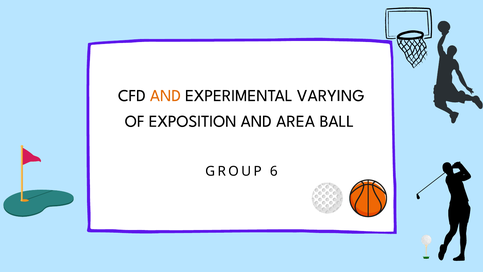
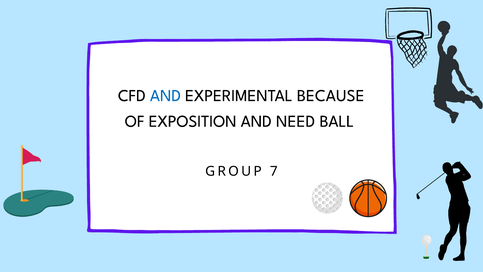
AND colour: orange -> blue (165, 95)
VARYING: VARYING -> BECAUSE (331, 95)
AREA: AREA -> NEED (296, 121)
6: 6 -> 7 (274, 171)
